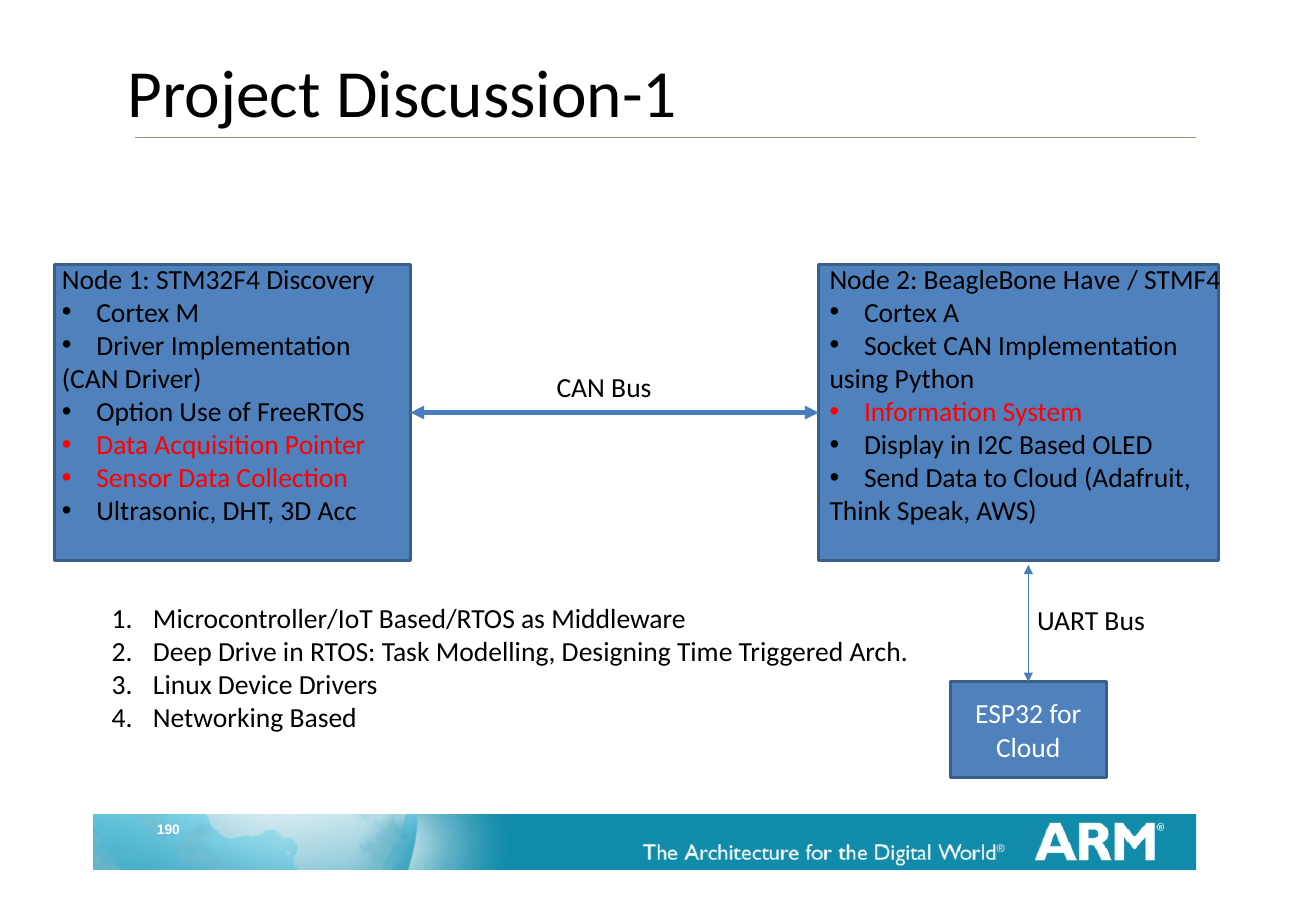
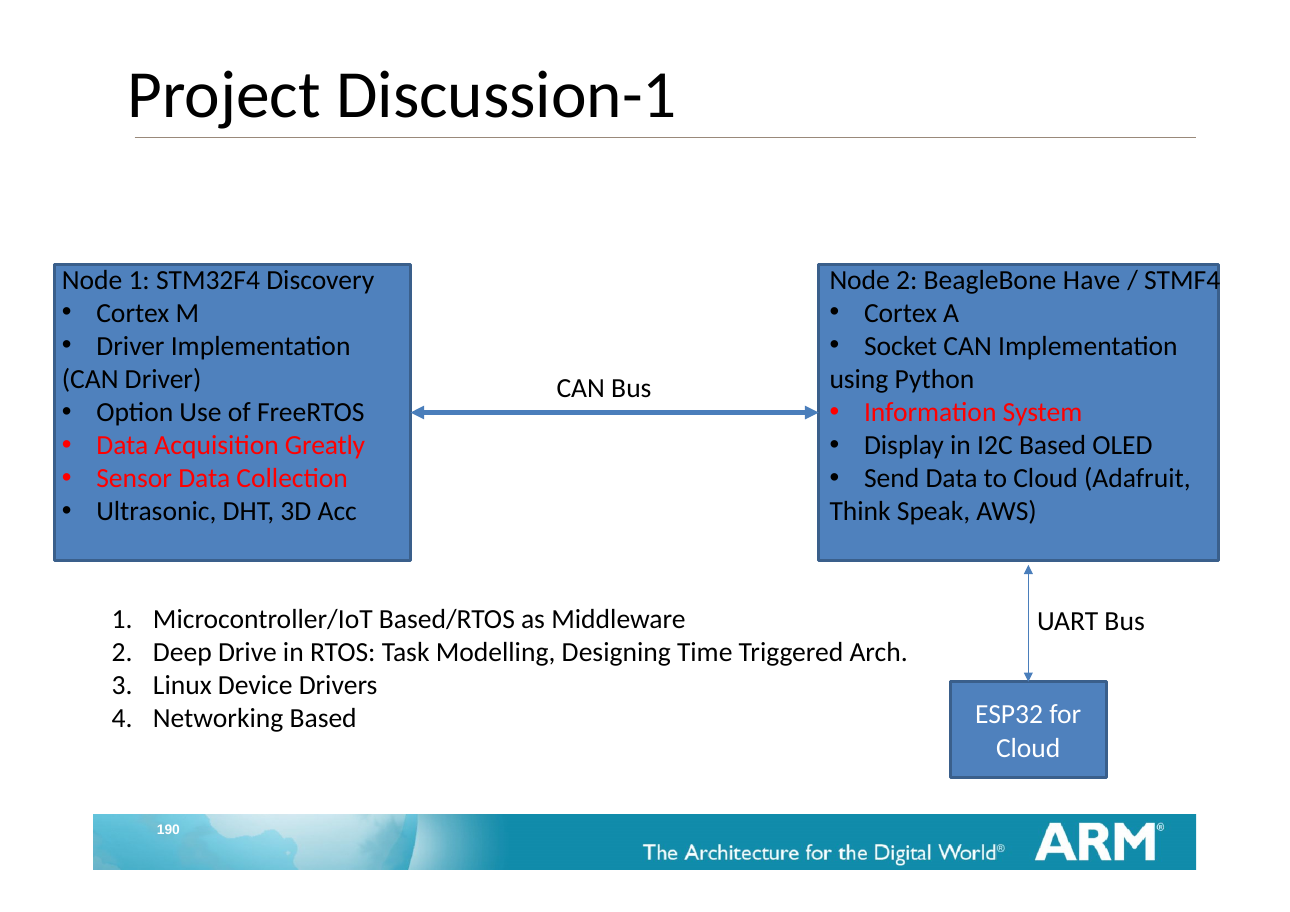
Pointer: Pointer -> Greatly (325, 445)
